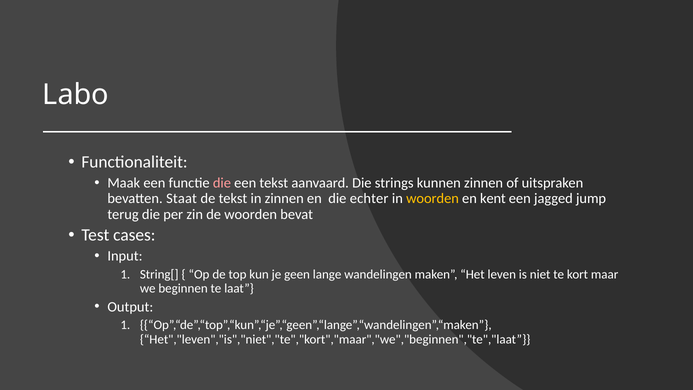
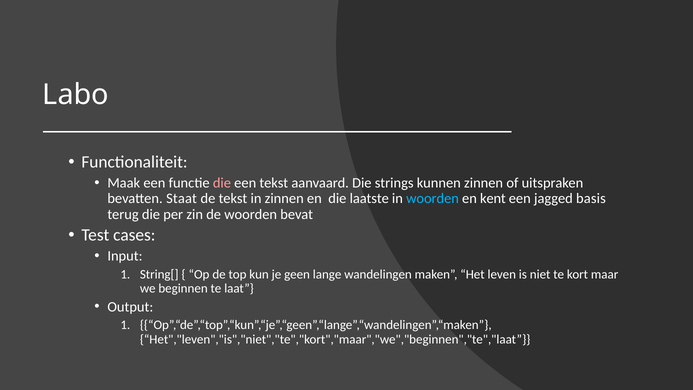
echter: echter -> laatste (369, 199)
woorden colour: yellow -> light blue (433, 199)
jump: jump -> basis (591, 199)
